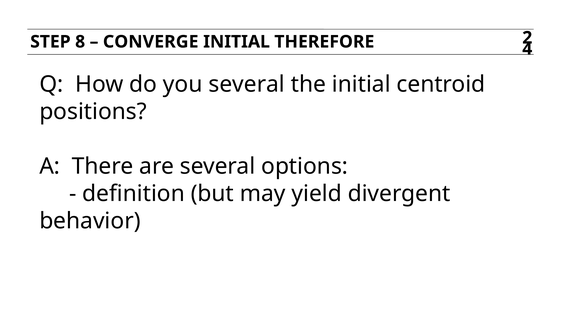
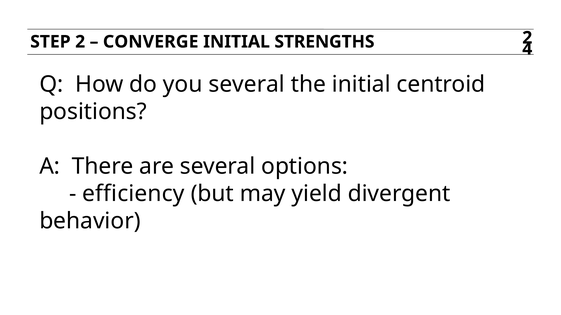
STEP 8: 8 -> 2 (80, 42)
THEREFORE: THEREFORE -> STRENGTHS (324, 42)
definition: definition -> efficiency (133, 194)
